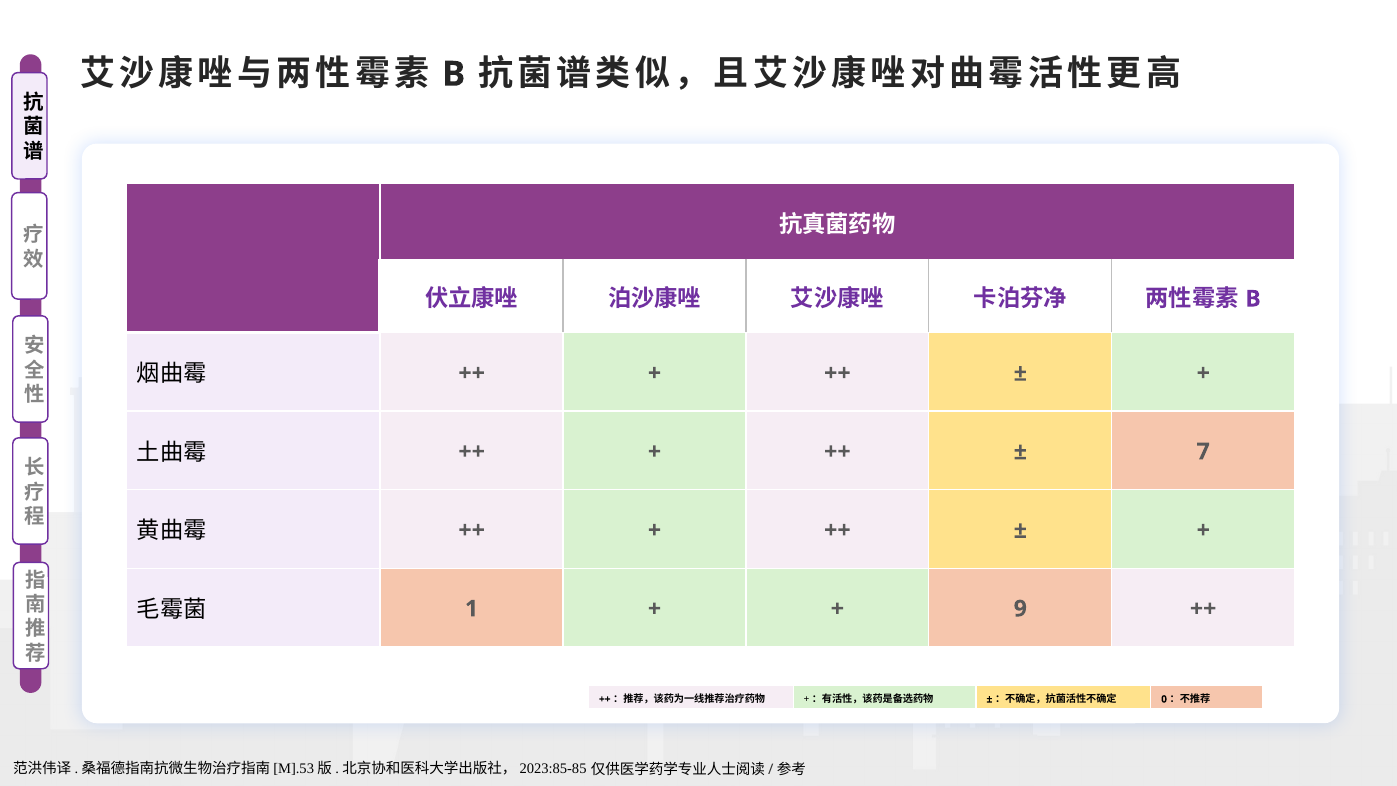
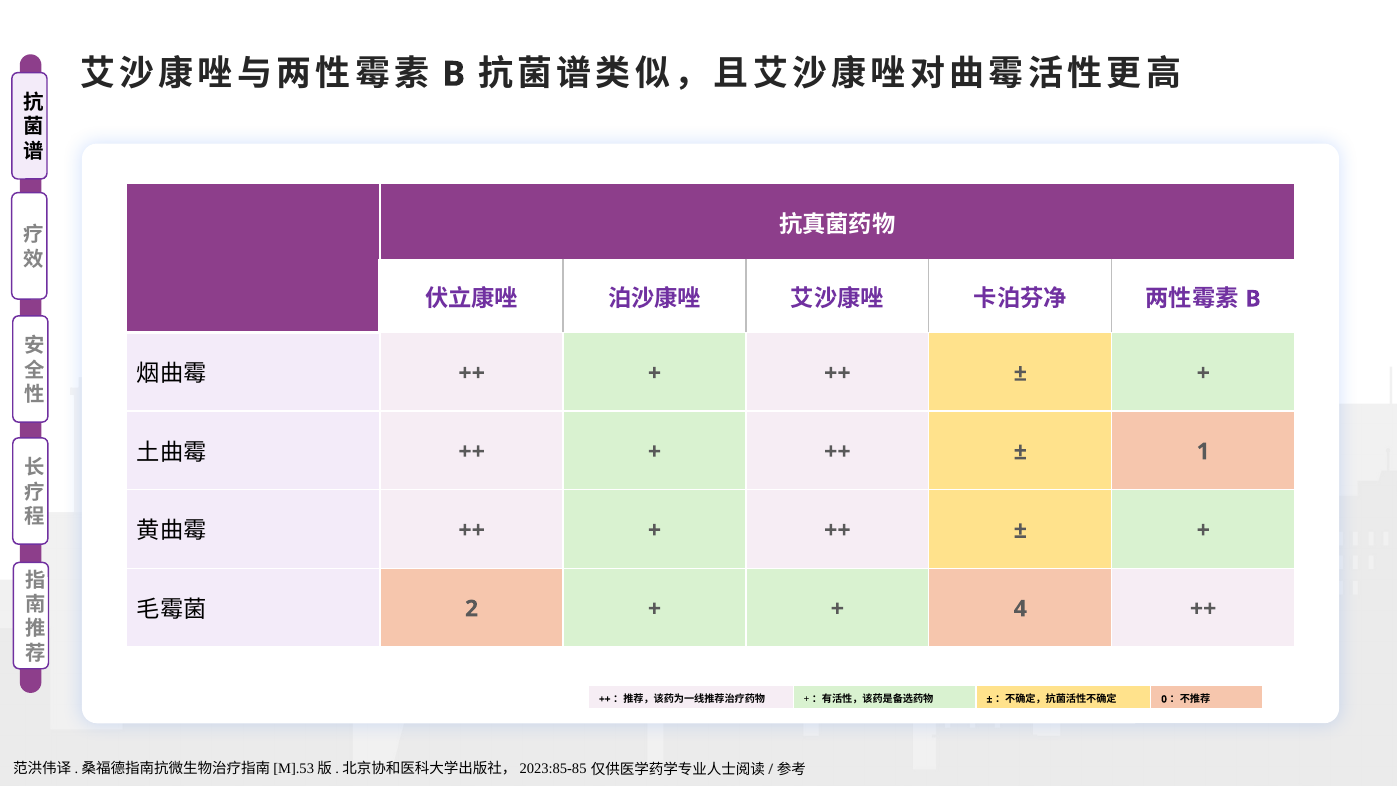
7: 7 -> 1 (1203, 452)
1: 1 -> 2 (472, 609)
9: 9 -> 4 (1020, 609)
